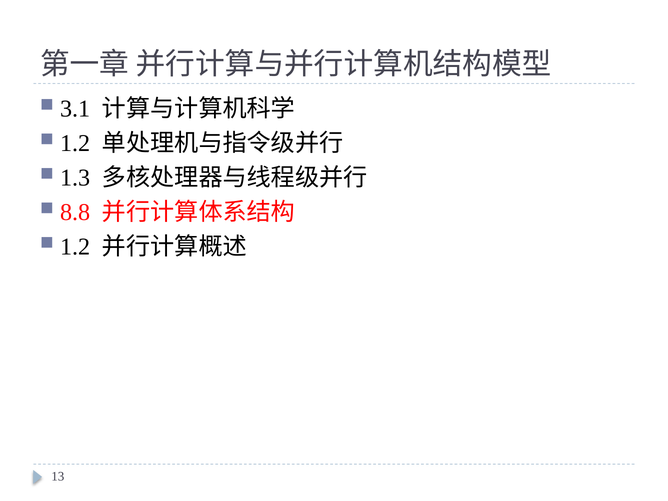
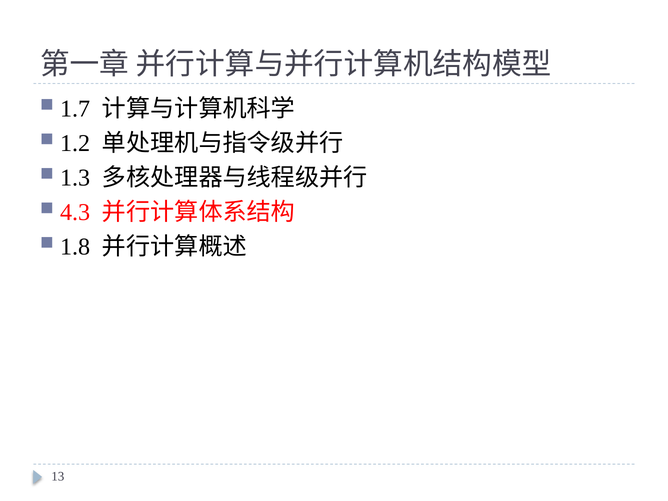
3.1: 3.1 -> 1.7 (75, 109)
8.8: 8.8 -> 4.3 (75, 212)
1.2: 1.2 -> 1.8 (75, 247)
